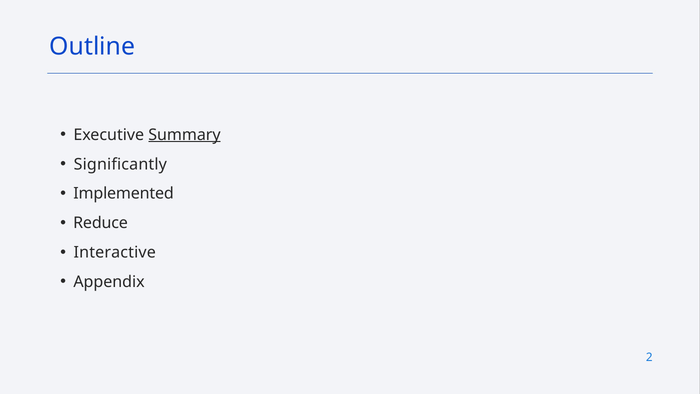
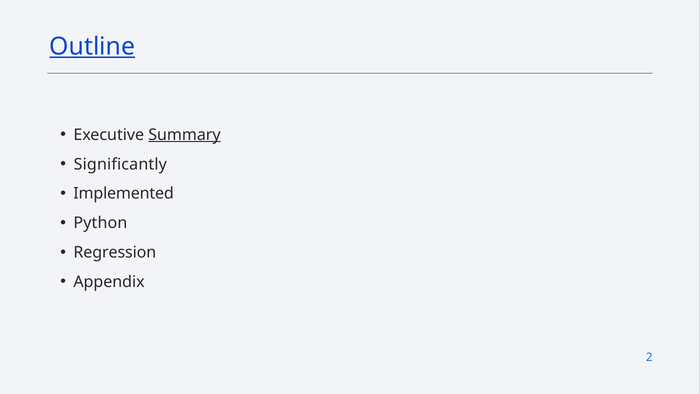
Outline underline: none -> present (92, 47)
Reduce: Reduce -> Python (100, 223)
Interactive: Interactive -> Regression (115, 252)
